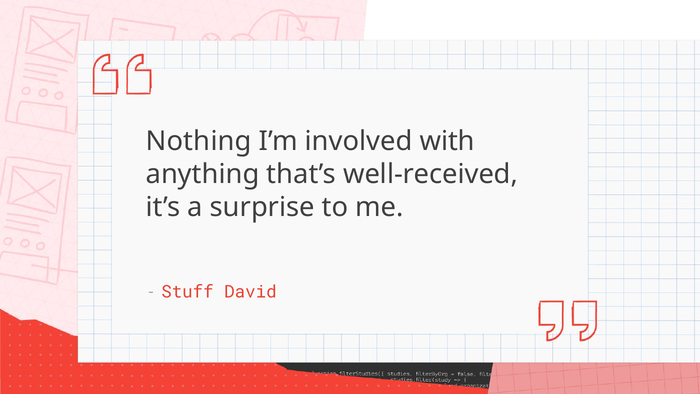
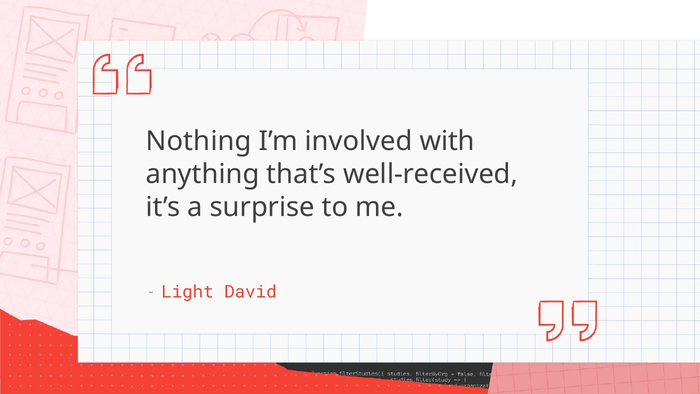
Stuff: Stuff -> Light (187, 292)
